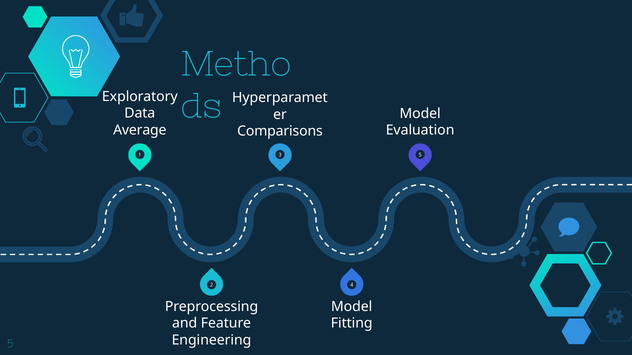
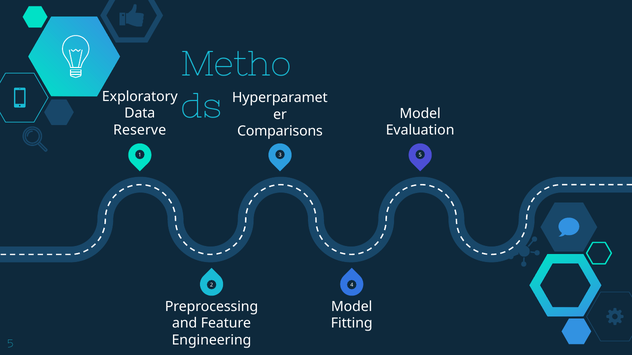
Average: Average -> Reserve (140, 130)
